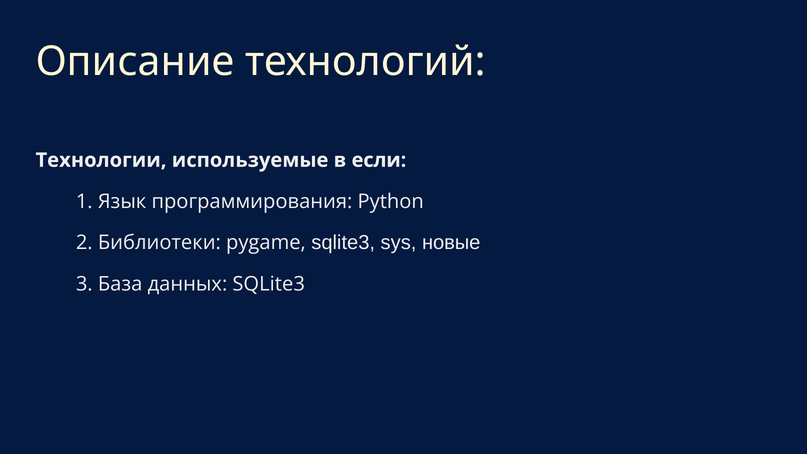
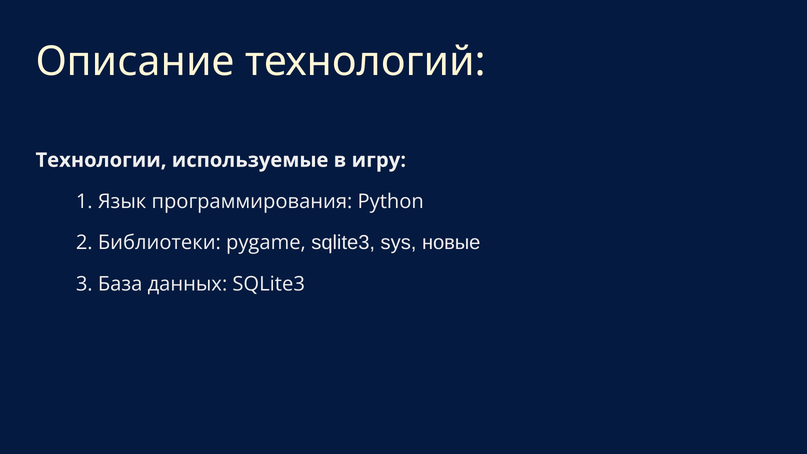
если: если -> игру (379, 160)
